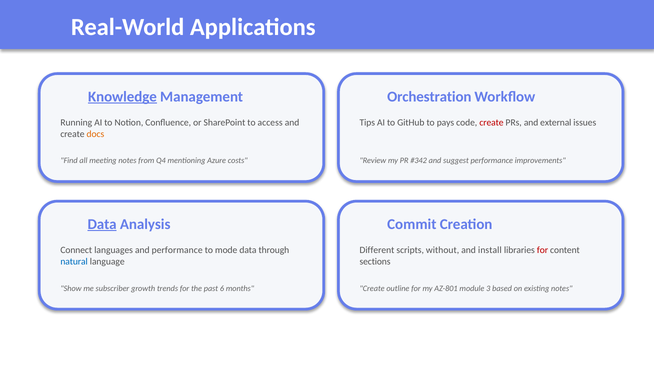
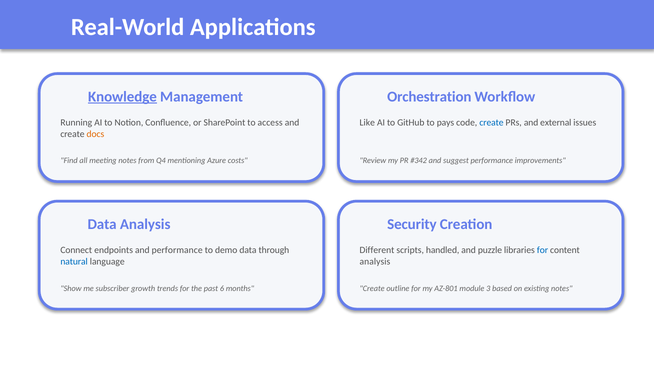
Tips: Tips -> Like (367, 122)
create colour: red -> blue (491, 122)
Data underline: present -> none (102, 224)
Commit: Commit -> Security (412, 224)
languages: languages -> endpoints (114, 250)
mode: mode -> demo (226, 250)
without: without -> handled (443, 250)
install: install -> puzzle (490, 250)
for colour: red -> blue (543, 250)
sections: sections -> analysis (375, 261)
